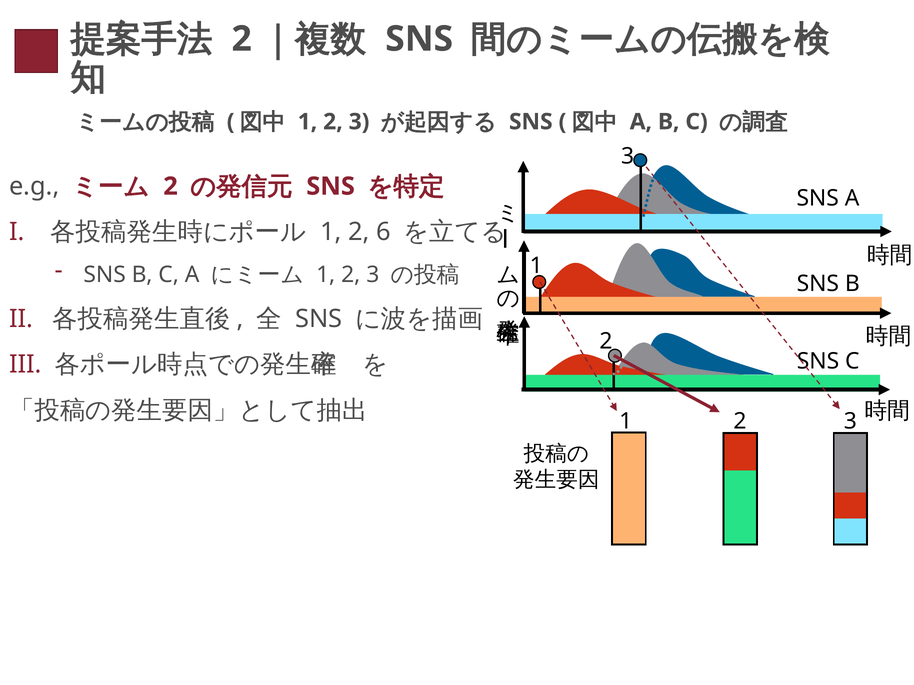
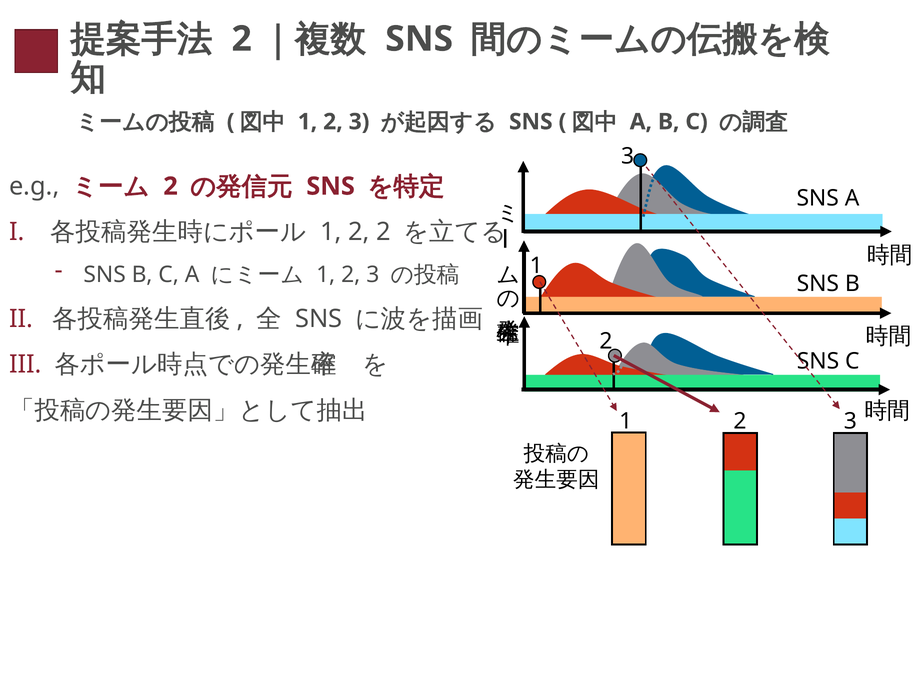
2 6: 6 -> 2 (383, 232)
